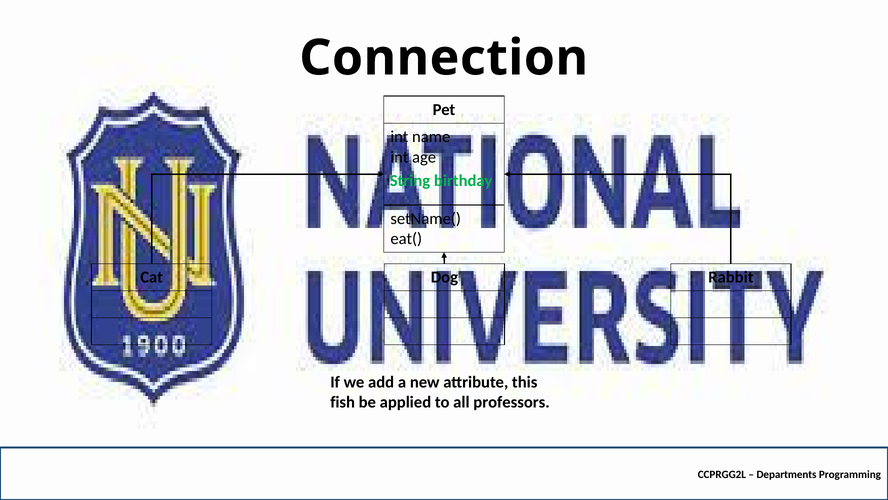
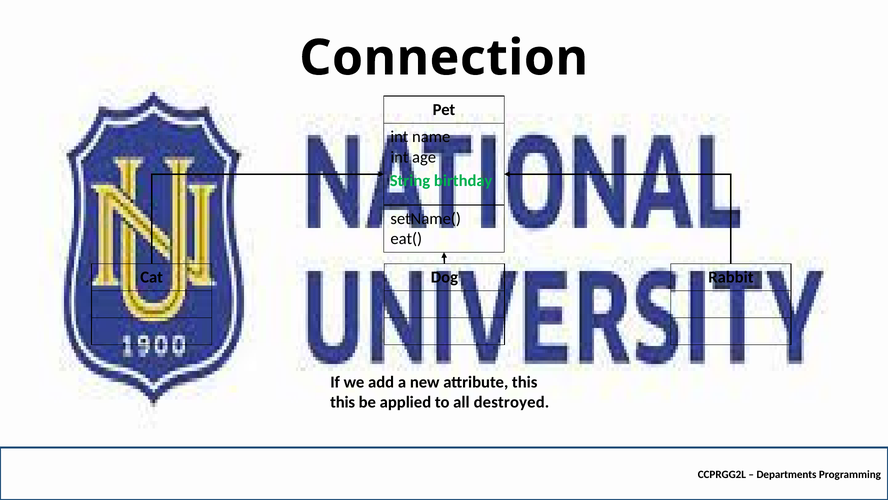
fish: fish -> this (343, 402)
professors: professors -> destroyed (511, 402)
